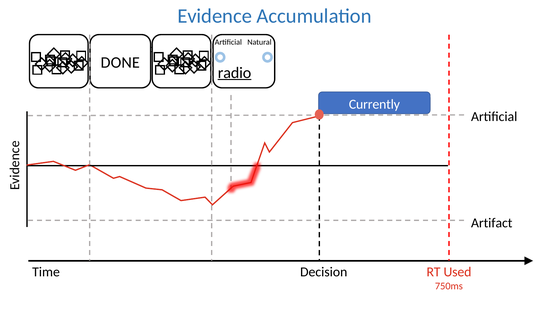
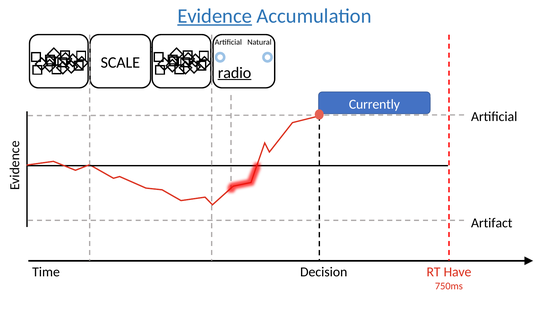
Evidence underline: none -> present (215, 16)
DONE: DONE -> SCALE (120, 63)
Used: Used -> Have (457, 272)
